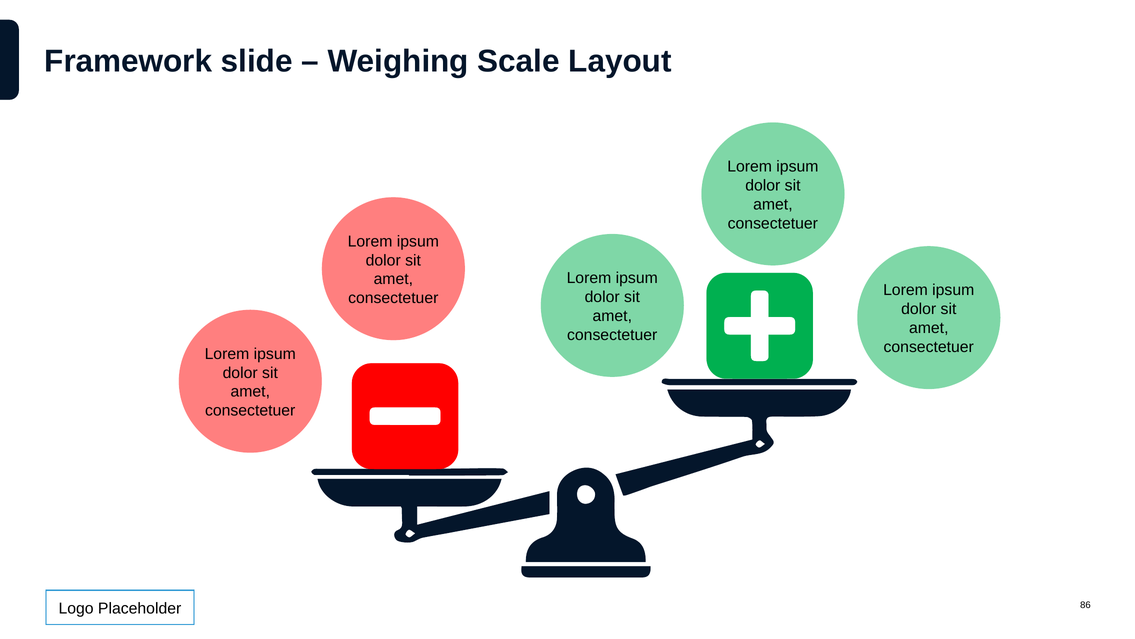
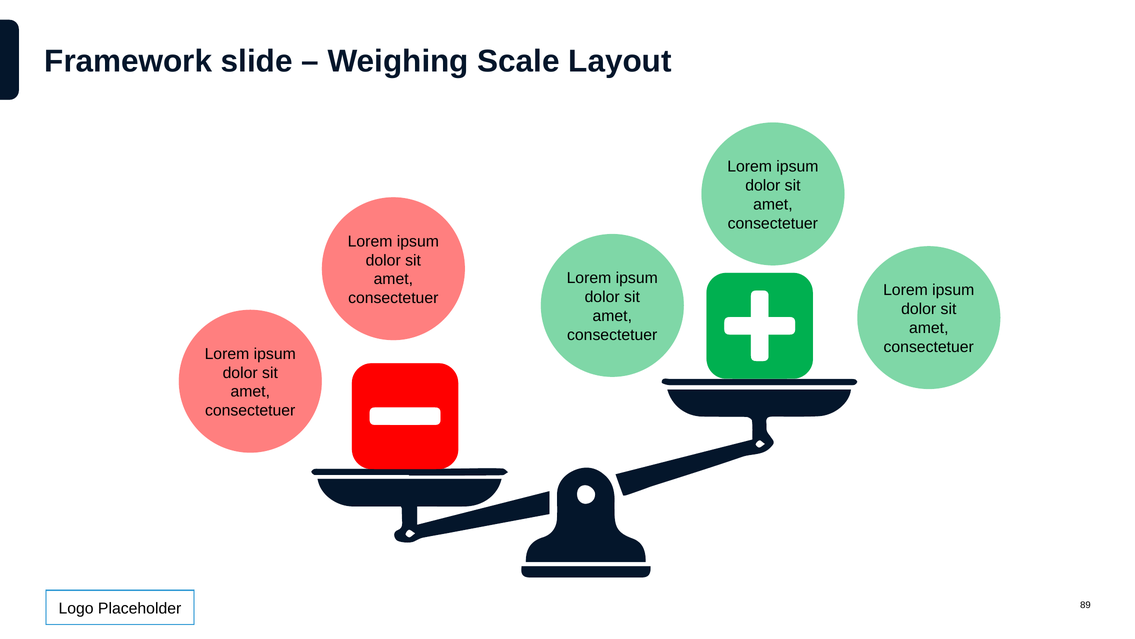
86: 86 -> 89 (1085, 605)
